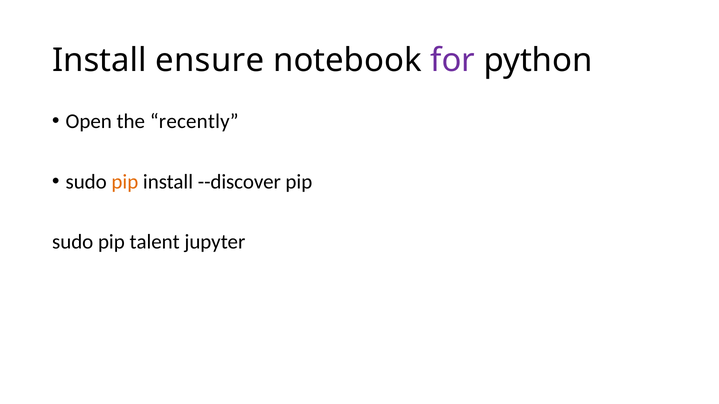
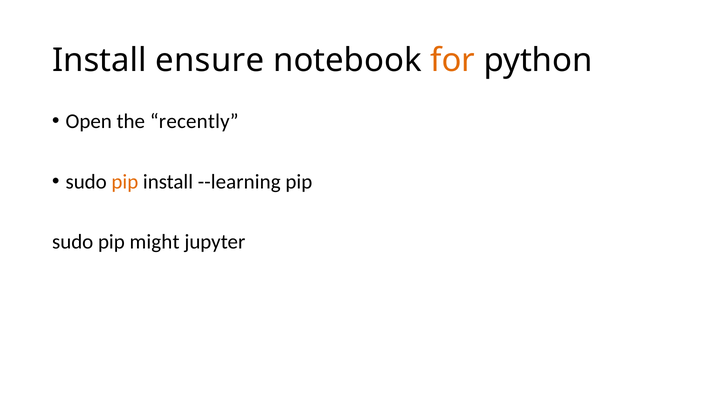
for colour: purple -> orange (453, 60)
--discover: --discover -> --learning (239, 182)
talent: talent -> might (155, 242)
